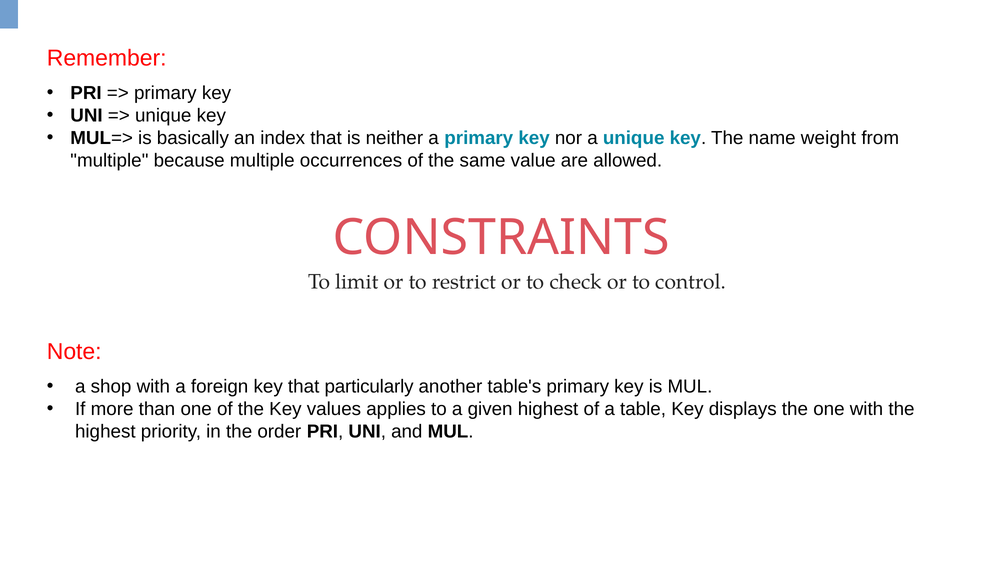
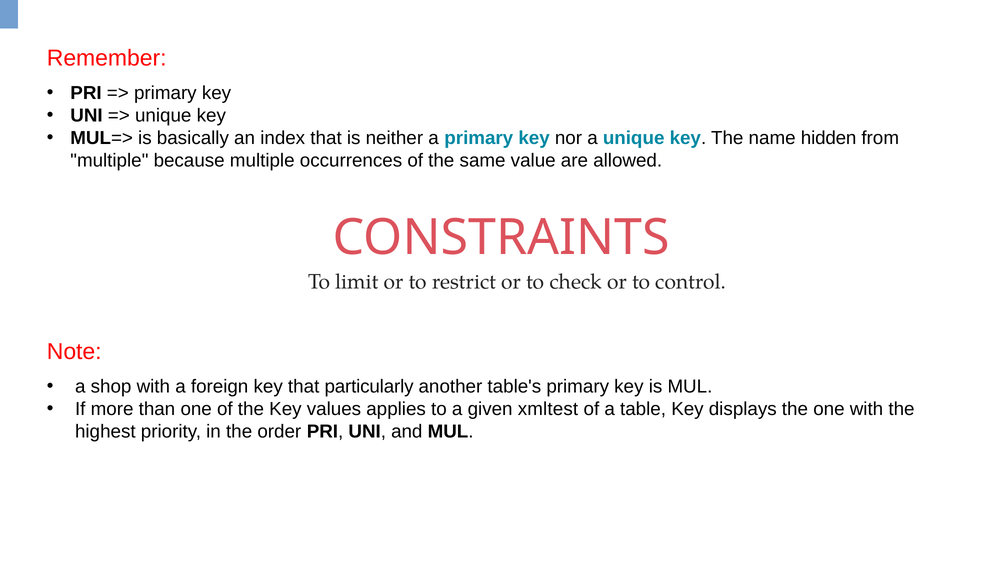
weight: weight -> hidden (829, 138)
given highest: highest -> xmltest (548, 409)
